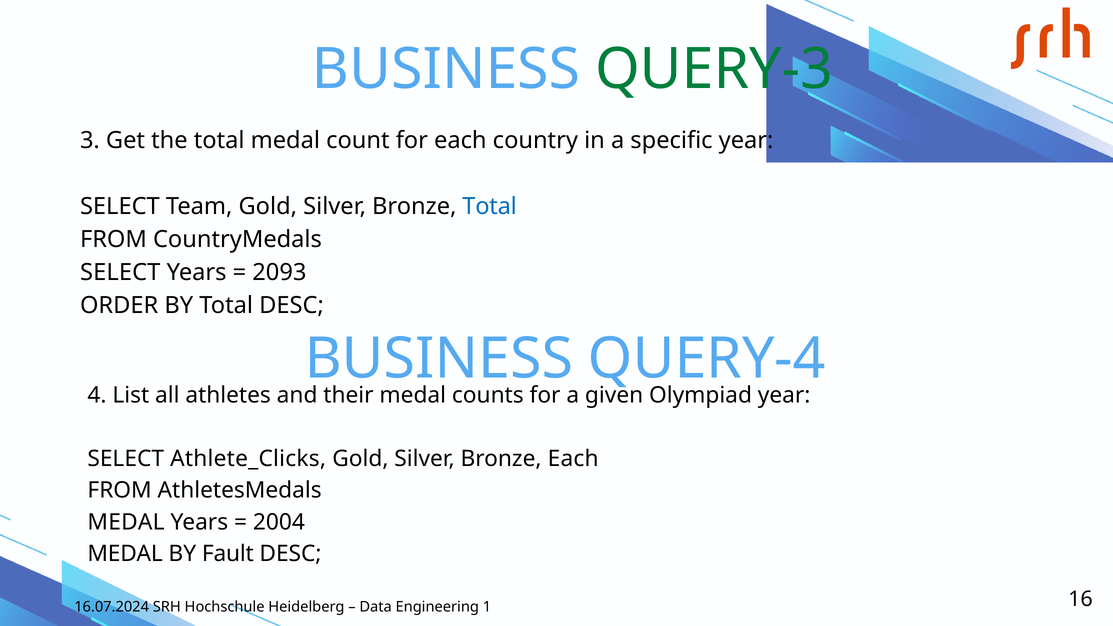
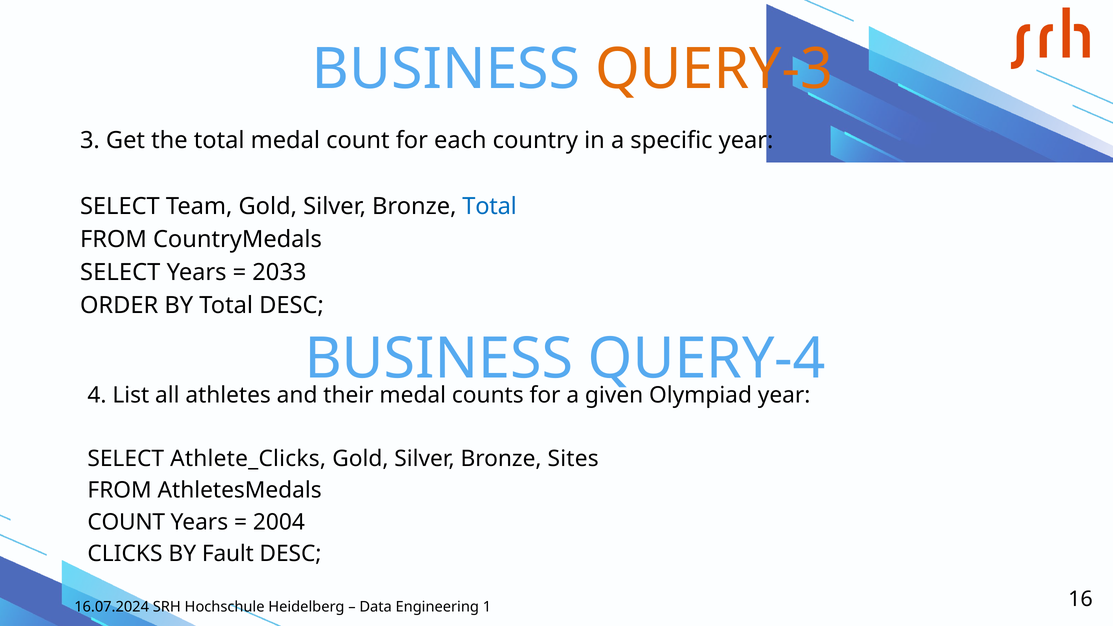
QUERY-3 colour: green -> orange (714, 69)
2093: 2093 -> 2033 (279, 273)
Bronze Each: Each -> Sites (573, 459)
MEDAL: MEDAL -> COUNT (126, 522)
MEDAL: MEDAL -> CLICKS (125, 554)
